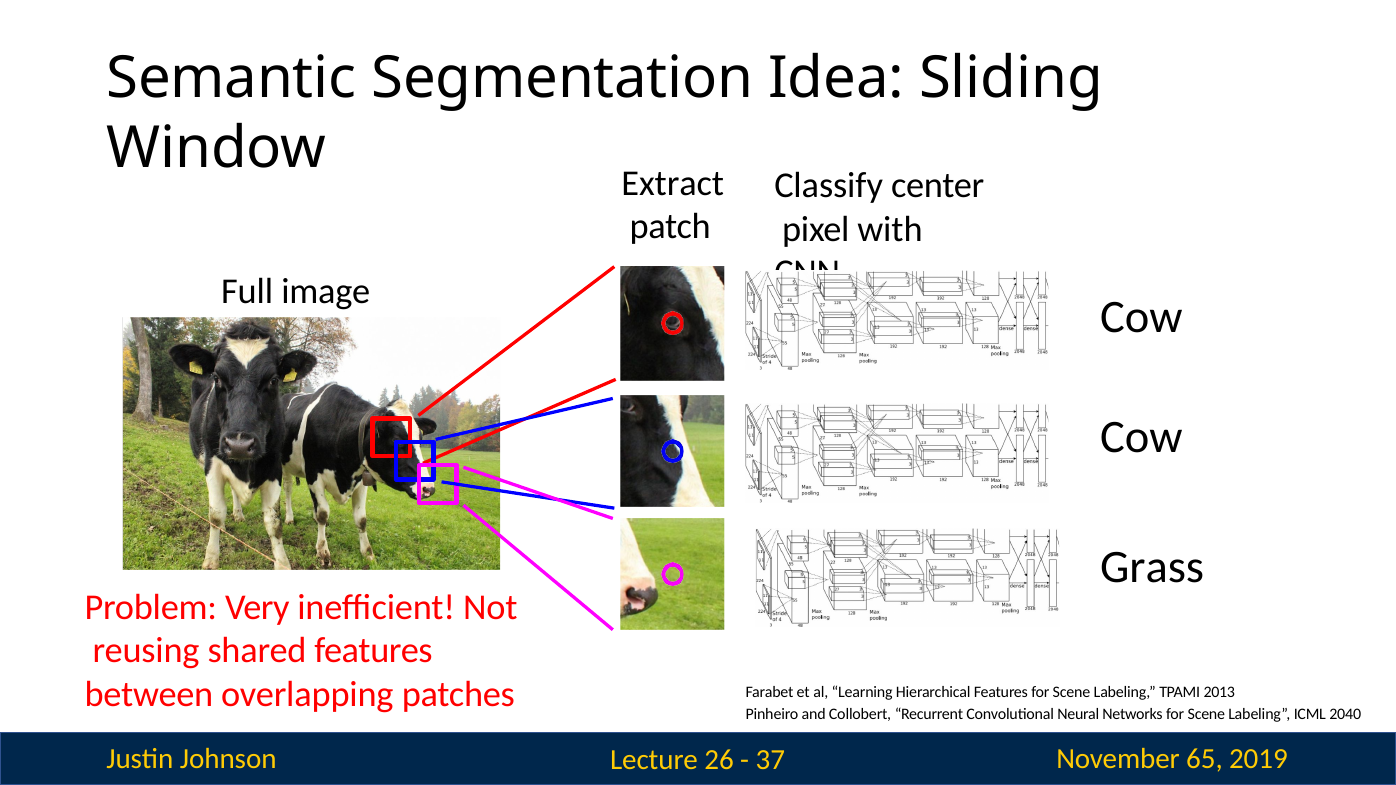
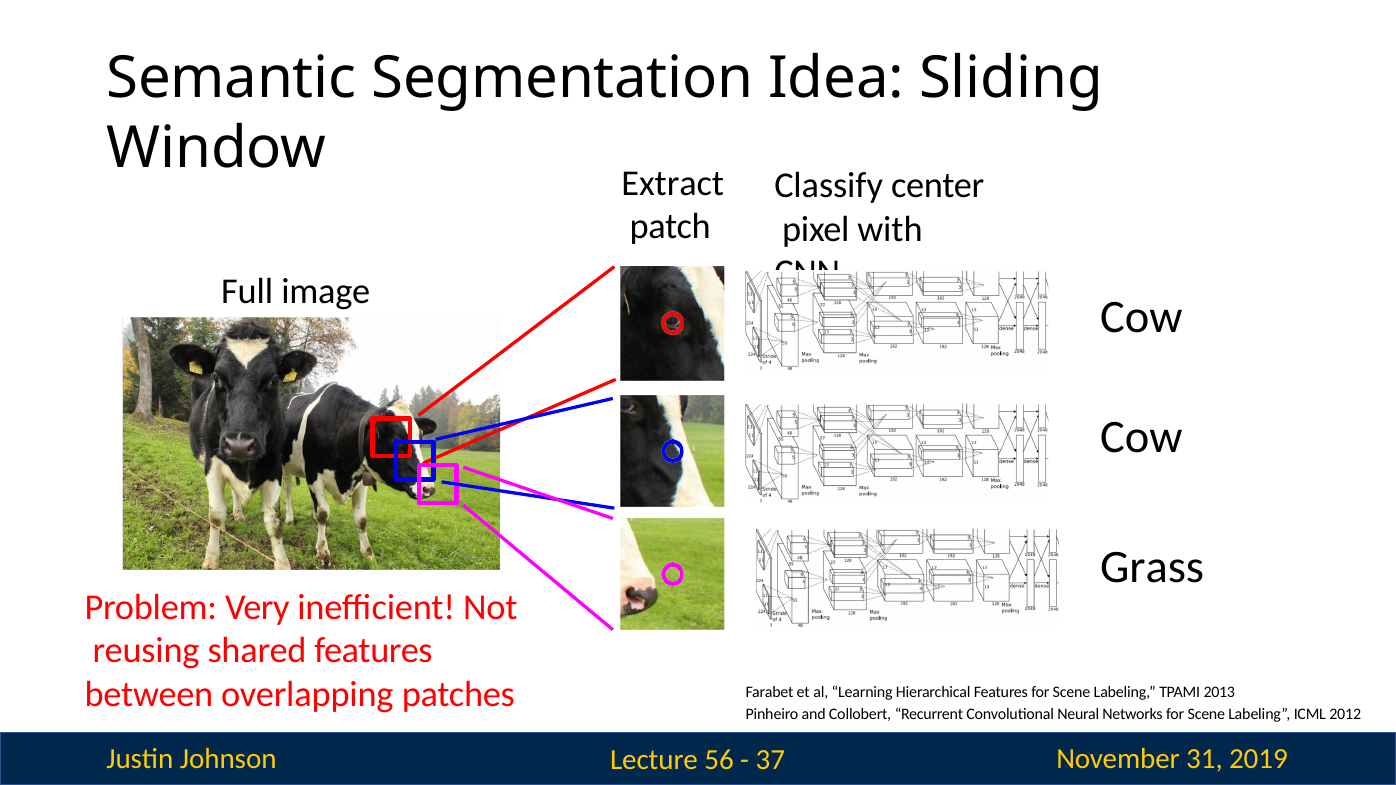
2040: 2040 -> 2012 (1345, 714)
26: 26 -> 56 (719, 760)
65: 65 -> 31 (1204, 760)
